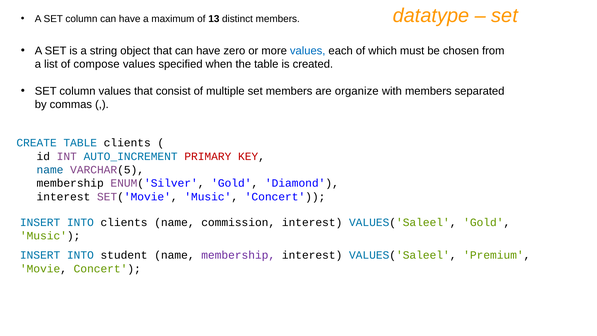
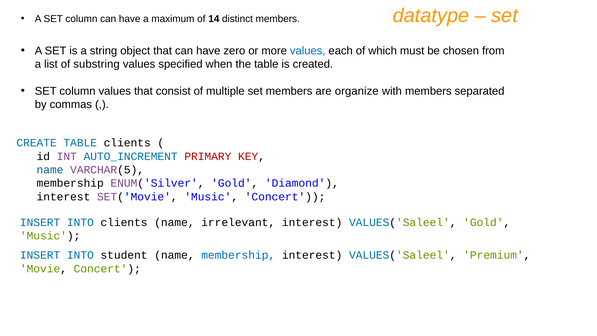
13: 13 -> 14 (214, 19)
compose: compose -> substring (97, 64)
commission: commission -> irrelevant (238, 222)
membership colour: purple -> blue (238, 255)
